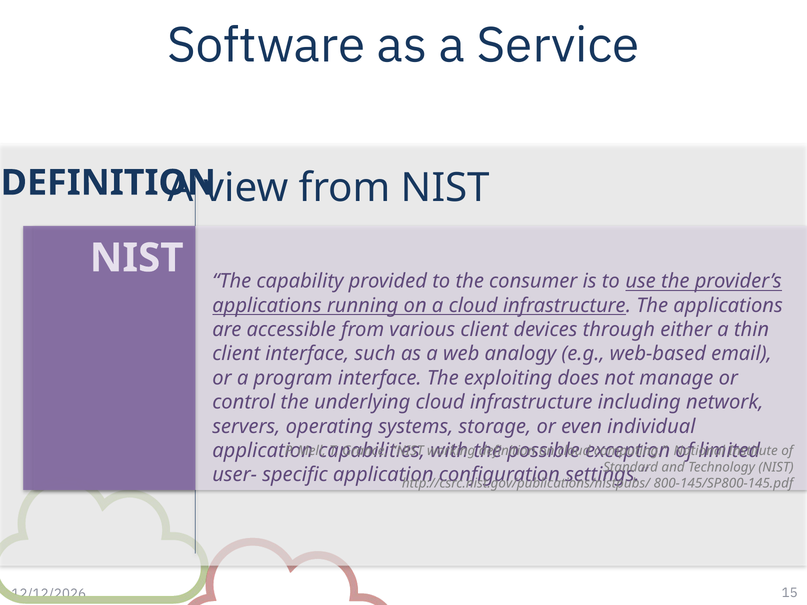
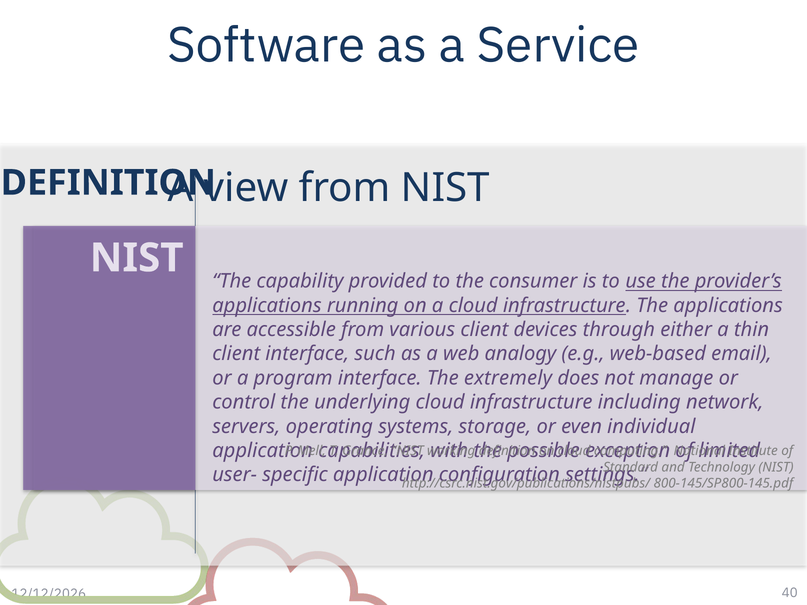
exploiting: exploiting -> extremely (508, 378)
15: 15 -> 40 (790, 593)
